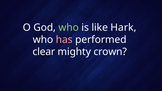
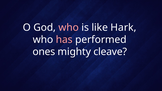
who colour: light green -> pink (69, 28)
clear: clear -> ones (44, 52)
crown: crown -> cleave (110, 52)
